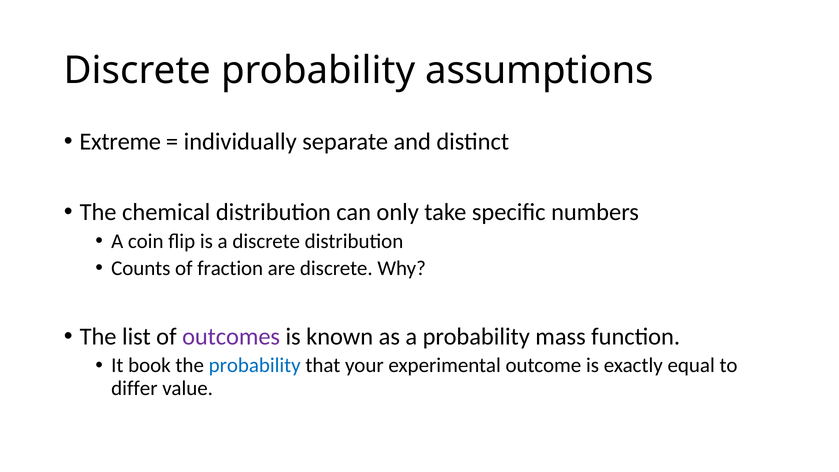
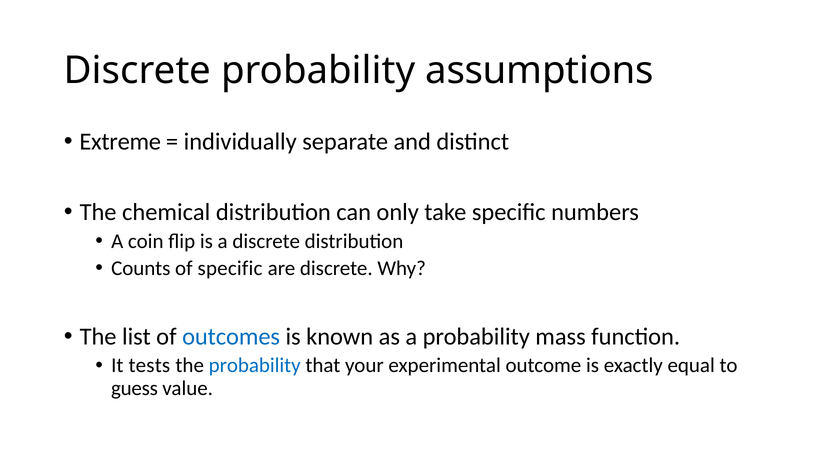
of fraction: fraction -> specific (230, 268)
outcomes colour: purple -> blue (231, 337)
book: book -> tests (149, 365)
differ: differ -> guess (134, 388)
